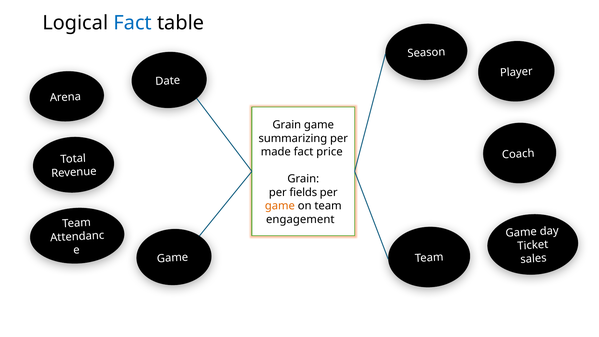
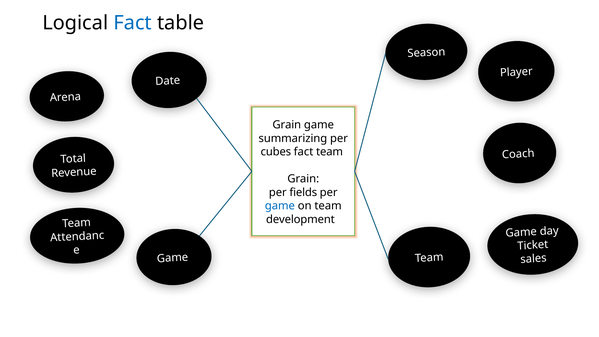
made: made -> cubes (276, 152)
fact price: price -> team (330, 152)
game colour: orange -> blue (280, 206)
engagement: engagement -> development (300, 219)
